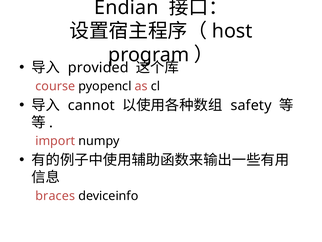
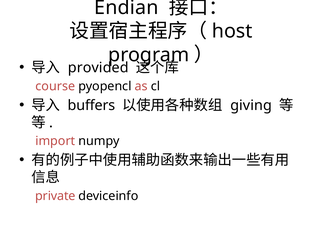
cannot: cannot -> buffers (91, 105)
safety: safety -> giving (251, 105)
braces: braces -> private (55, 196)
